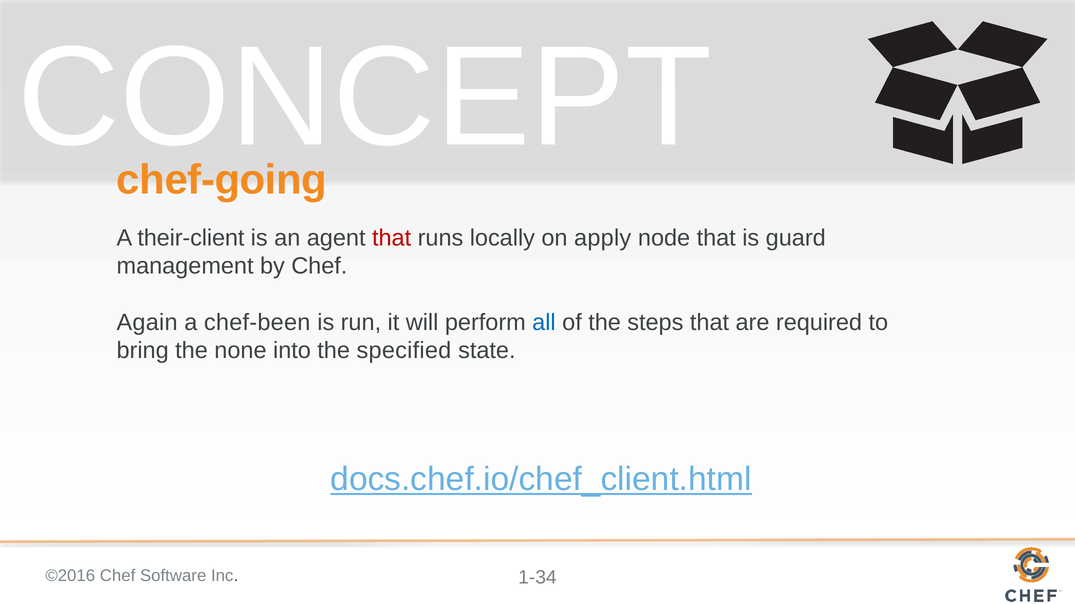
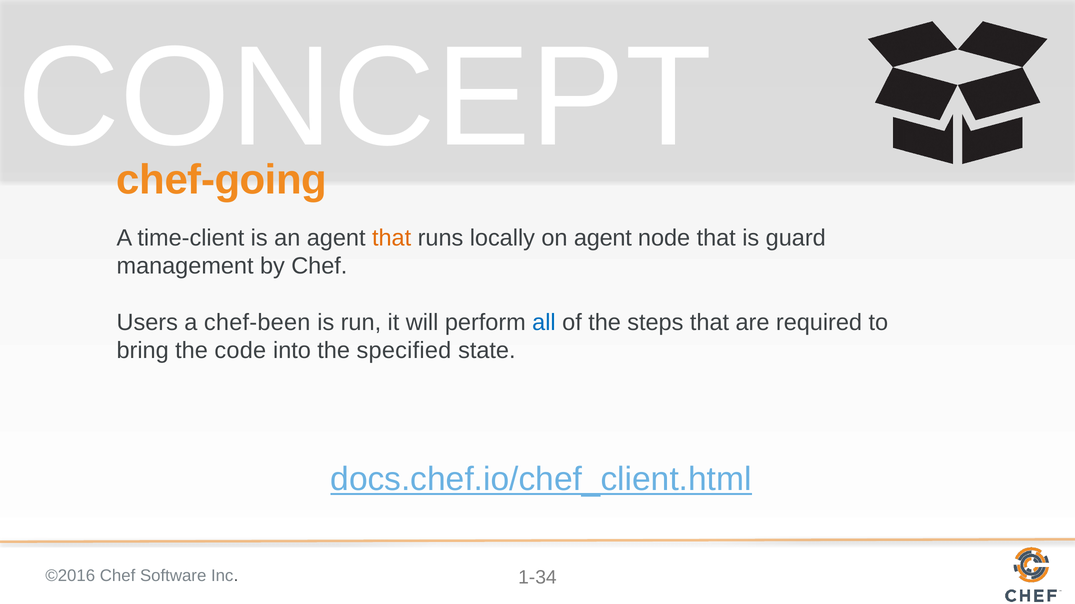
their-client: their-client -> time-client (191, 238)
that colour: red -> orange (392, 238)
on apply: apply -> agent (603, 238)
Again: Again -> Users (147, 323)
none: none -> code (240, 351)
